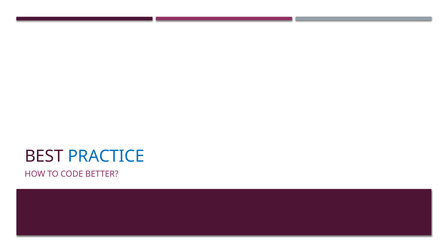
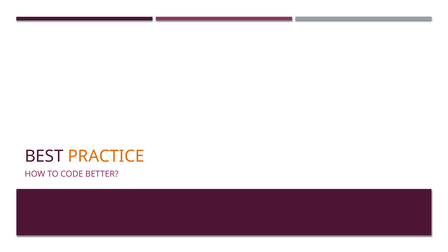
PRACTICE colour: blue -> orange (106, 156)
